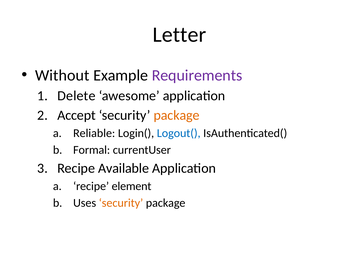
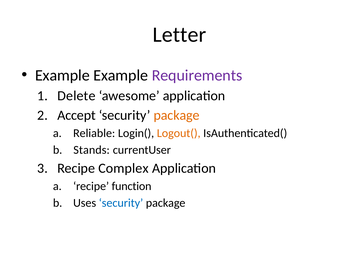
Without: Without -> Example (62, 75)
Logout( colour: blue -> orange (179, 133)
Formal: Formal -> Stands (92, 150)
Available: Available -> Complex (123, 169)
element: element -> function (132, 186)
security colour: orange -> blue (121, 203)
